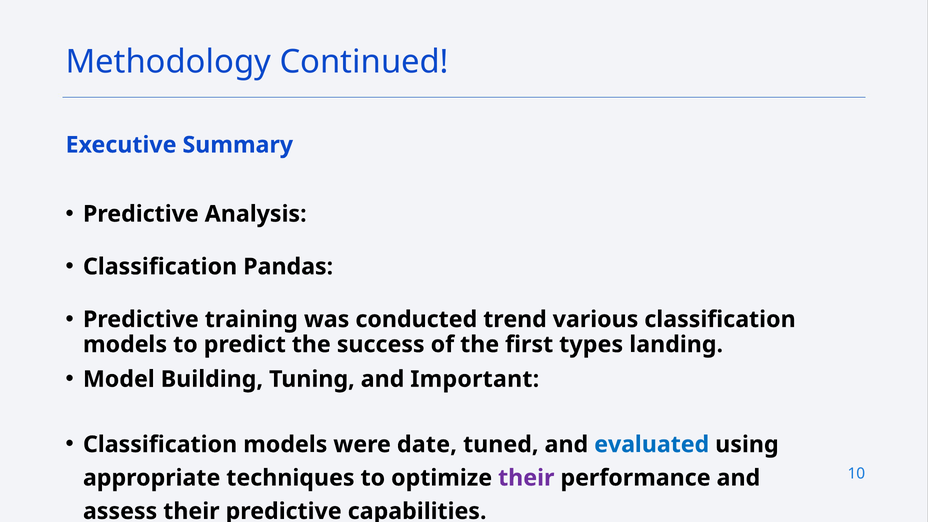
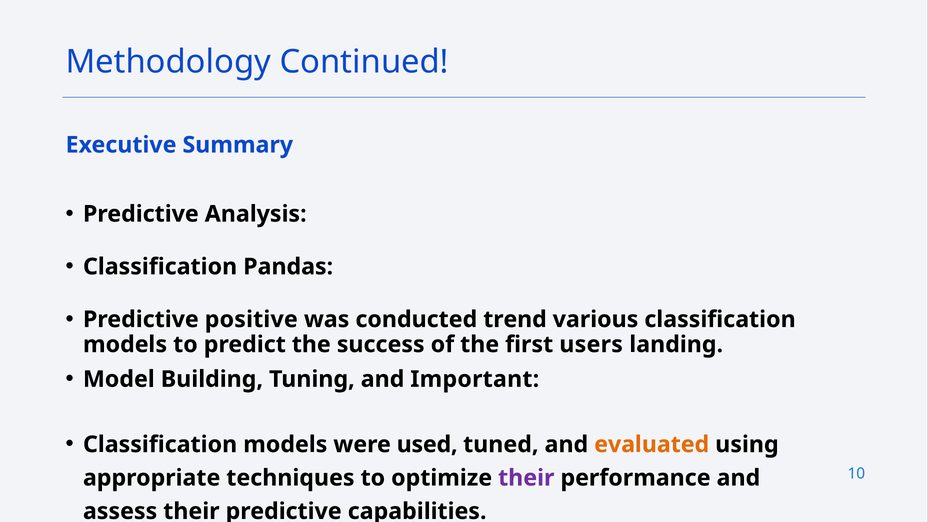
training: training -> positive (251, 319)
types: types -> users (591, 344)
date: date -> used (427, 444)
evaluated colour: blue -> orange (652, 444)
